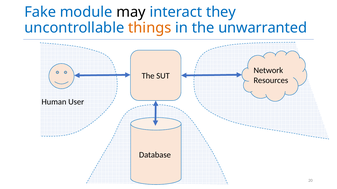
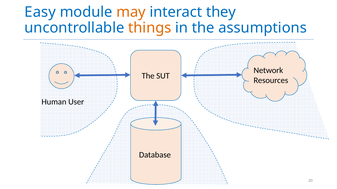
Fake: Fake -> Easy (40, 12)
may colour: black -> orange (131, 12)
unwarranted: unwarranted -> assumptions (263, 28)
